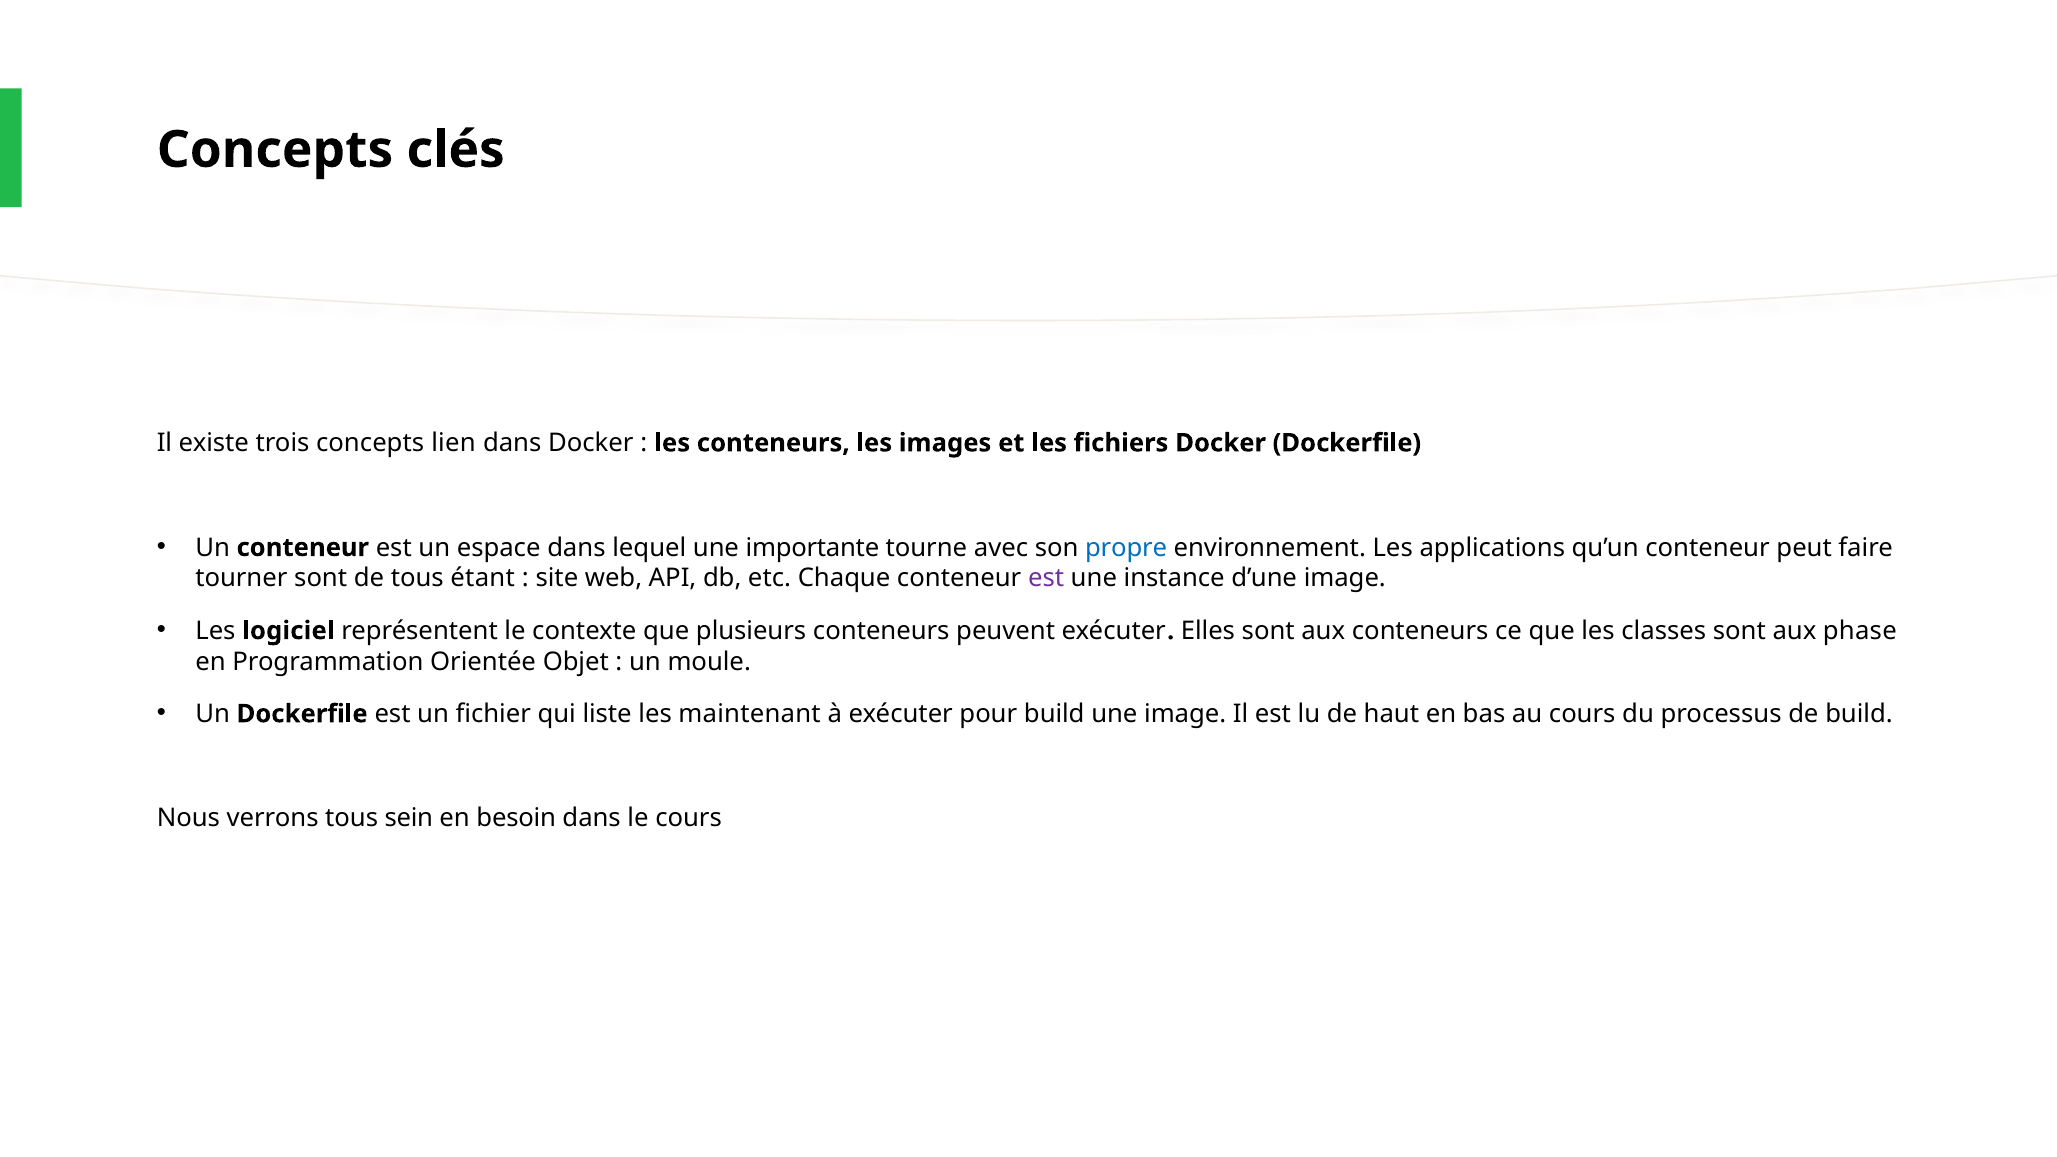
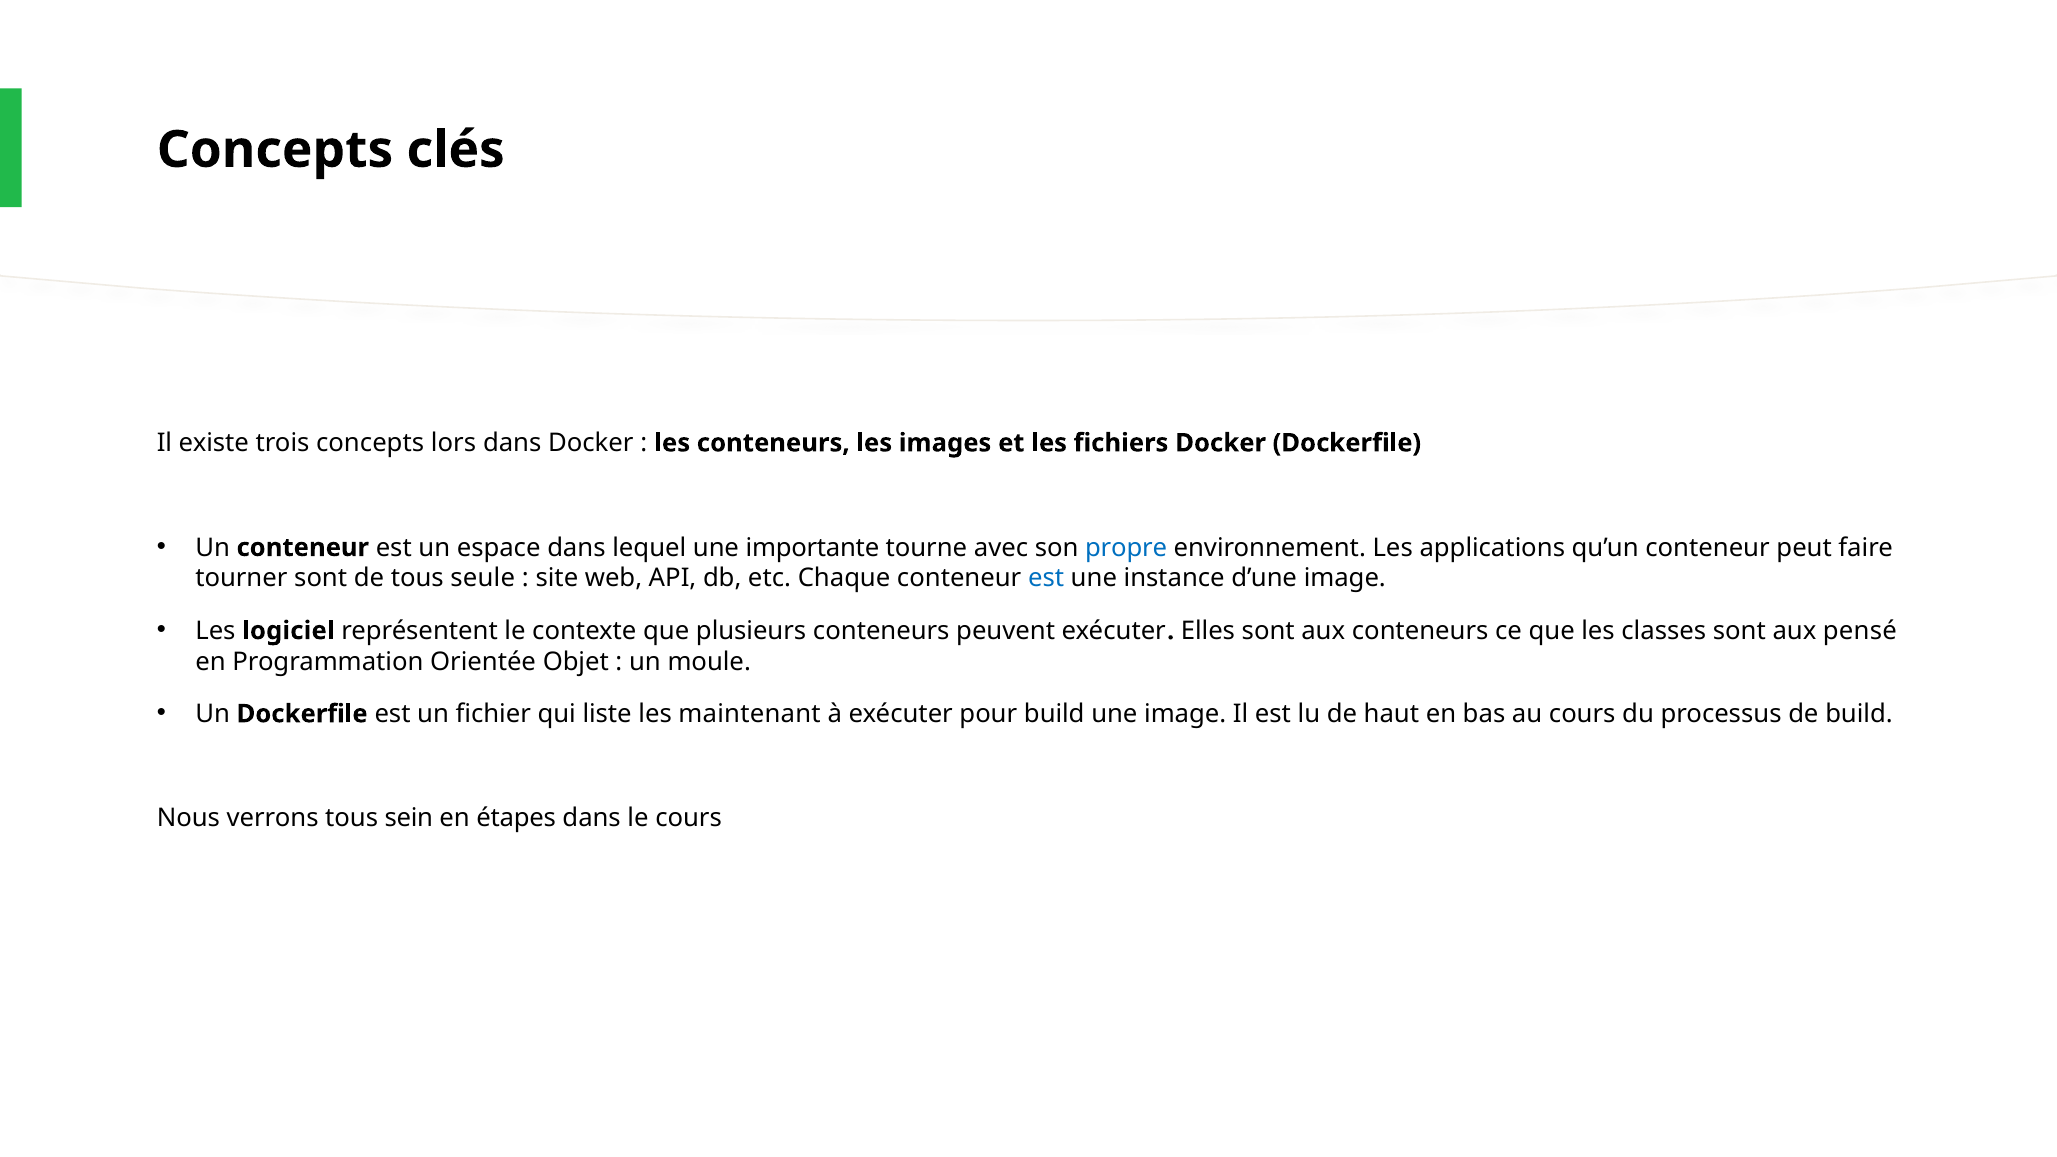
lien: lien -> lors (454, 443)
étant: étant -> seule (483, 578)
est colour: purple -> blue (1046, 578)
phase: phase -> pensé (1860, 631)
besoin: besoin -> étapes (516, 818)
